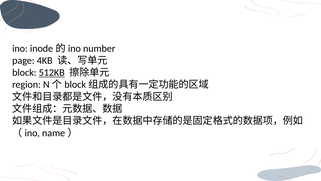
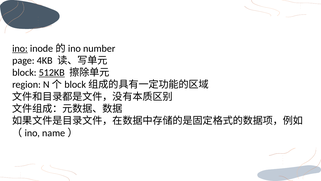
ino underline: none -> present (20, 48)
